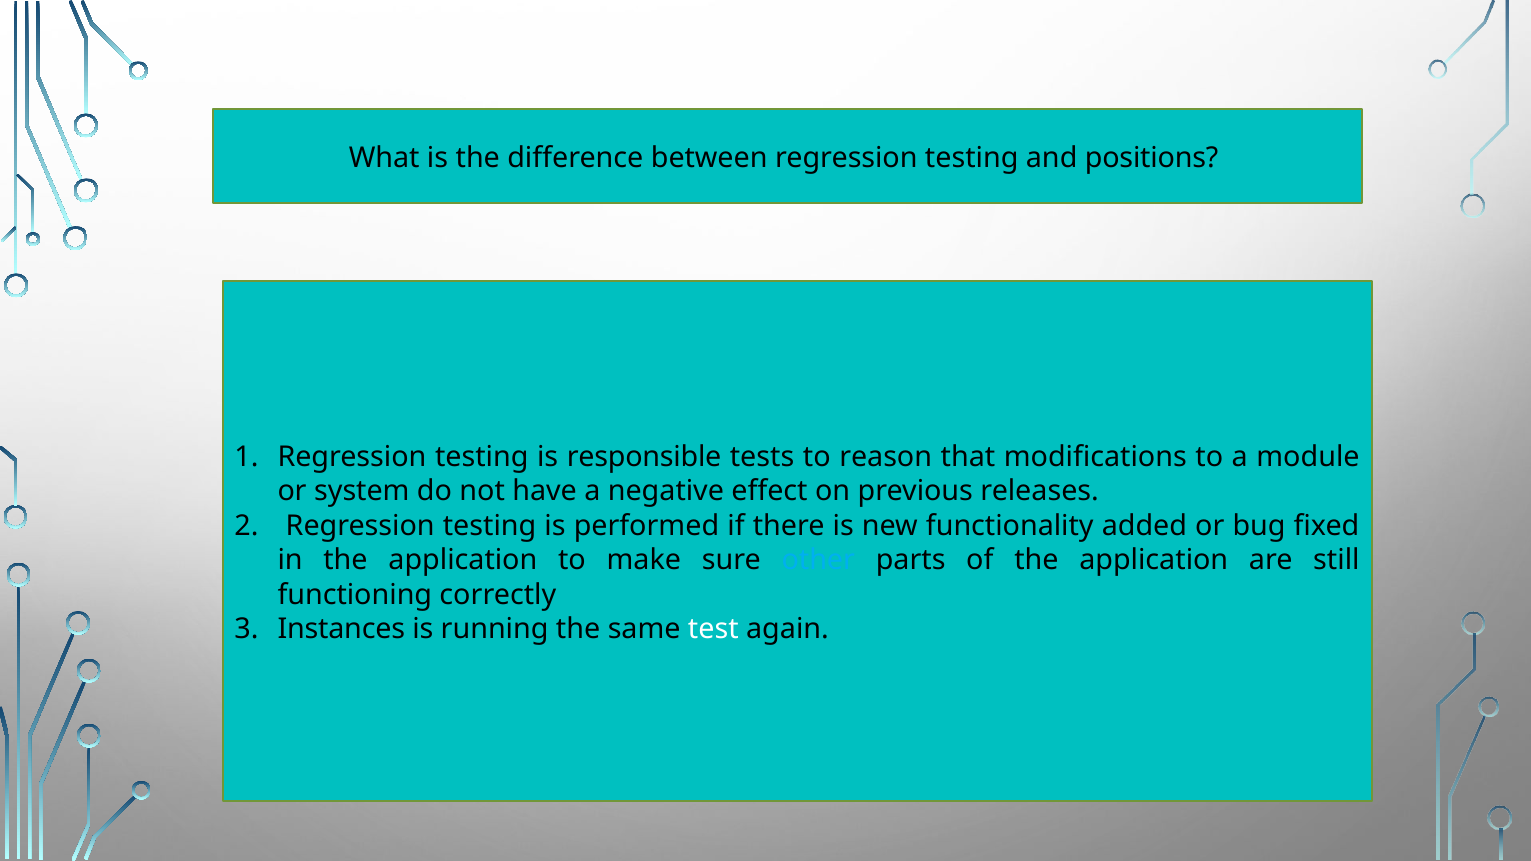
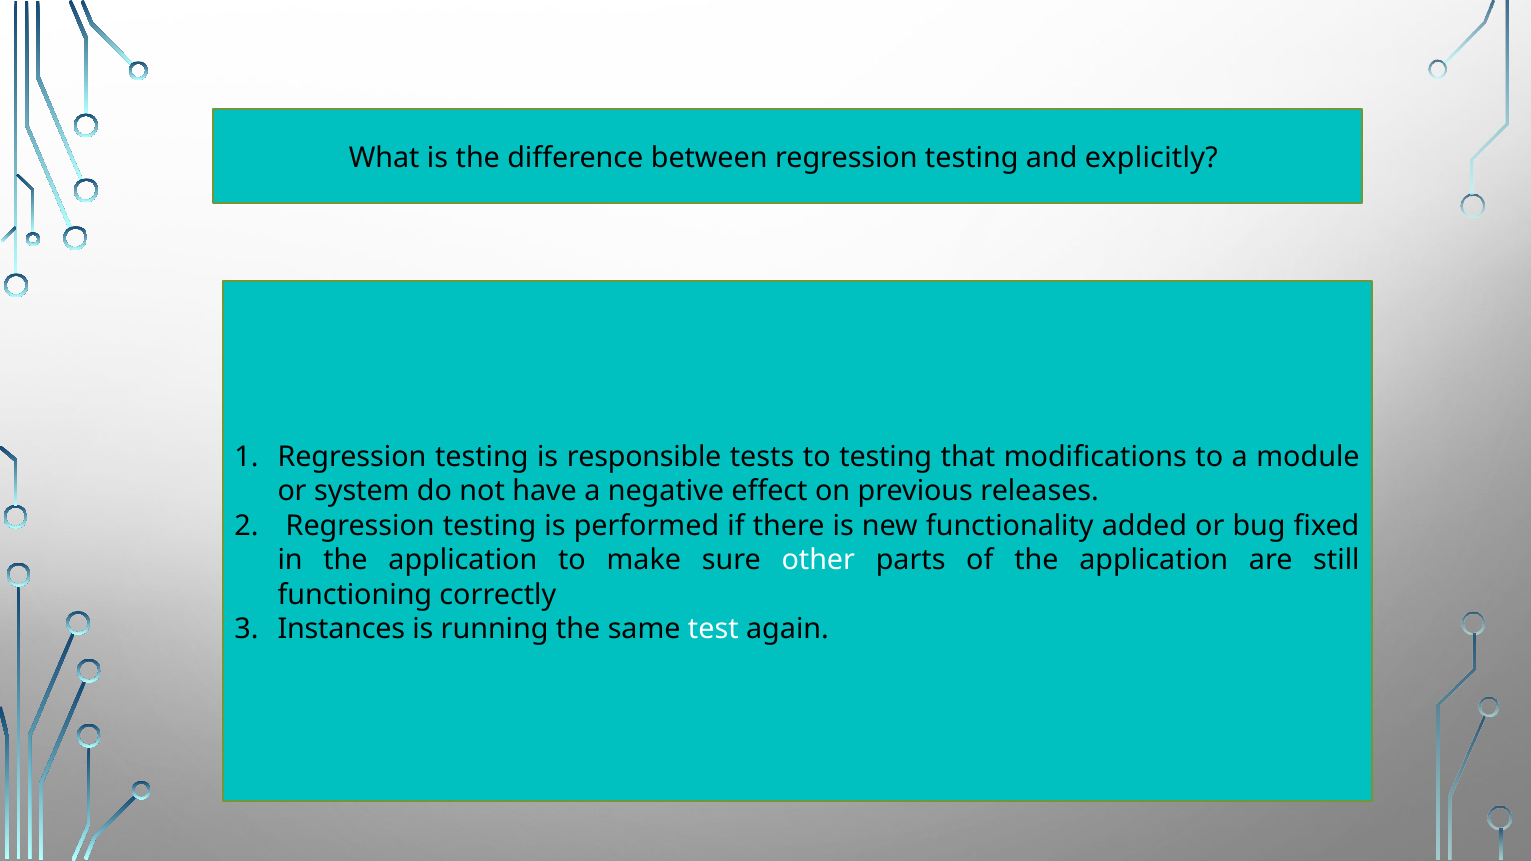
positions: positions -> explicitly (1151, 158)
to reason: reason -> testing (886, 457)
other colour: light blue -> white (818, 560)
